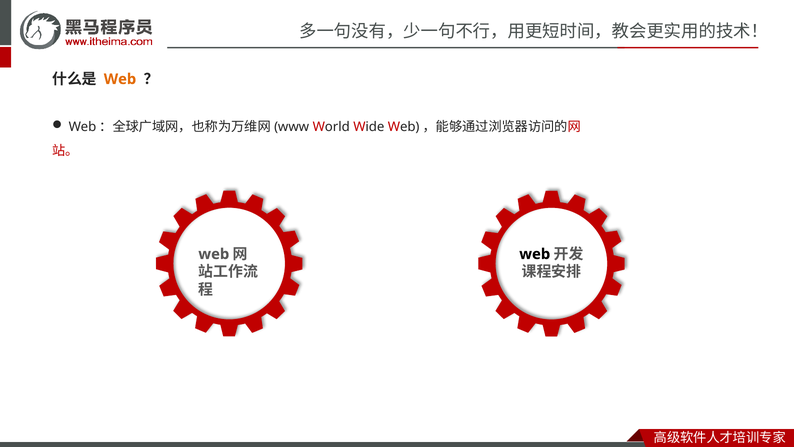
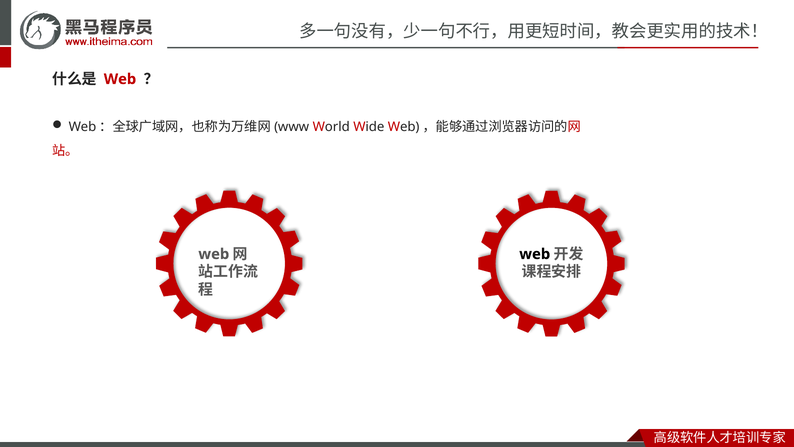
Web colour: orange -> red (120, 79)
